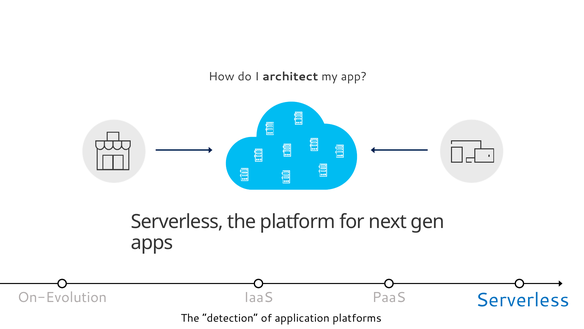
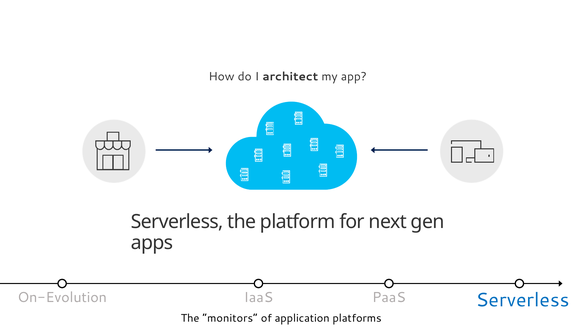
detection: detection -> monitors (230, 318)
